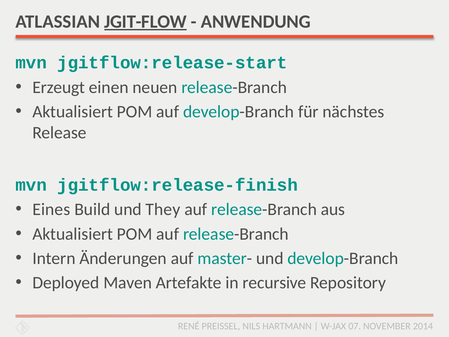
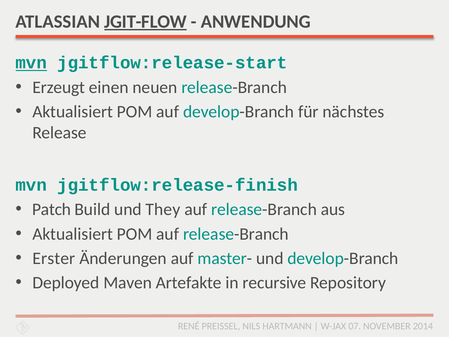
mvn underline: none -> present (31, 63)
Eines: Eines -> Patch (52, 209)
Intern: Intern -> Erster (54, 258)
